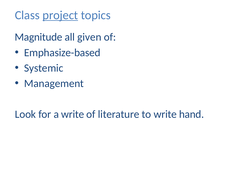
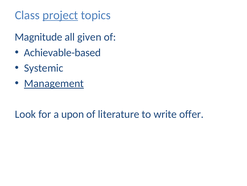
Emphasize-based: Emphasize-based -> Achievable-based (62, 52)
Management underline: none -> present (54, 83)
a write: write -> upon (73, 114)
hand: hand -> offer (192, 114)
